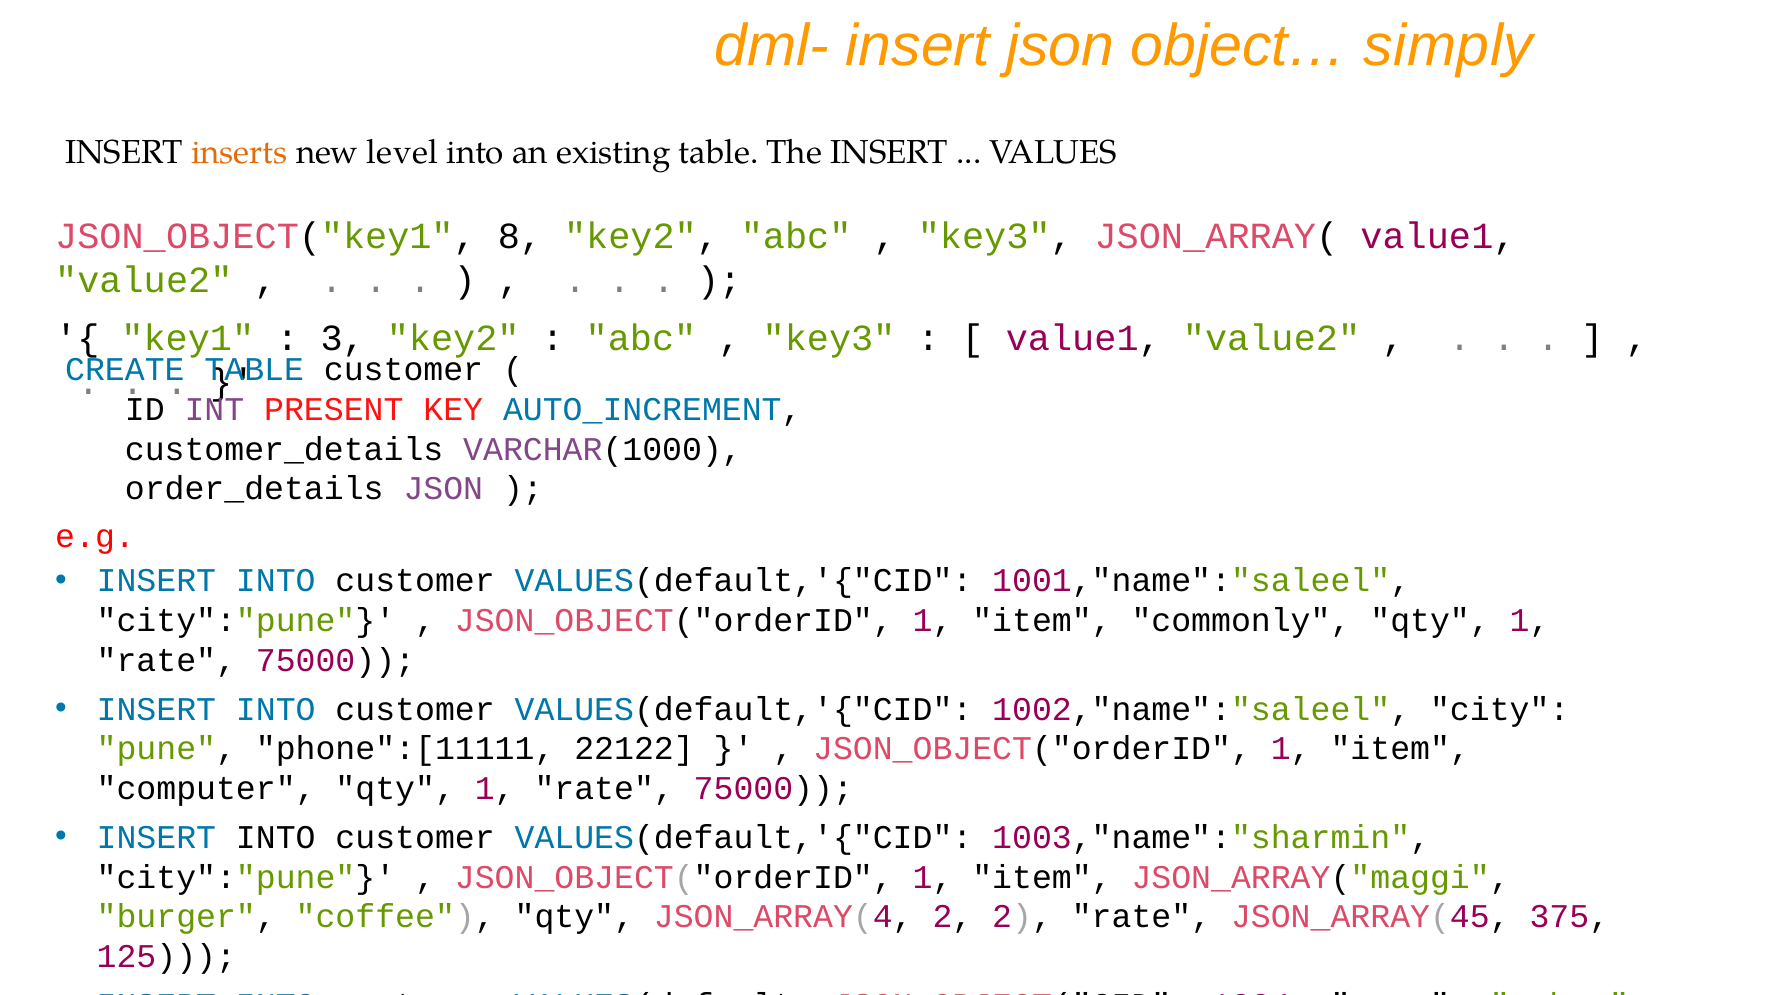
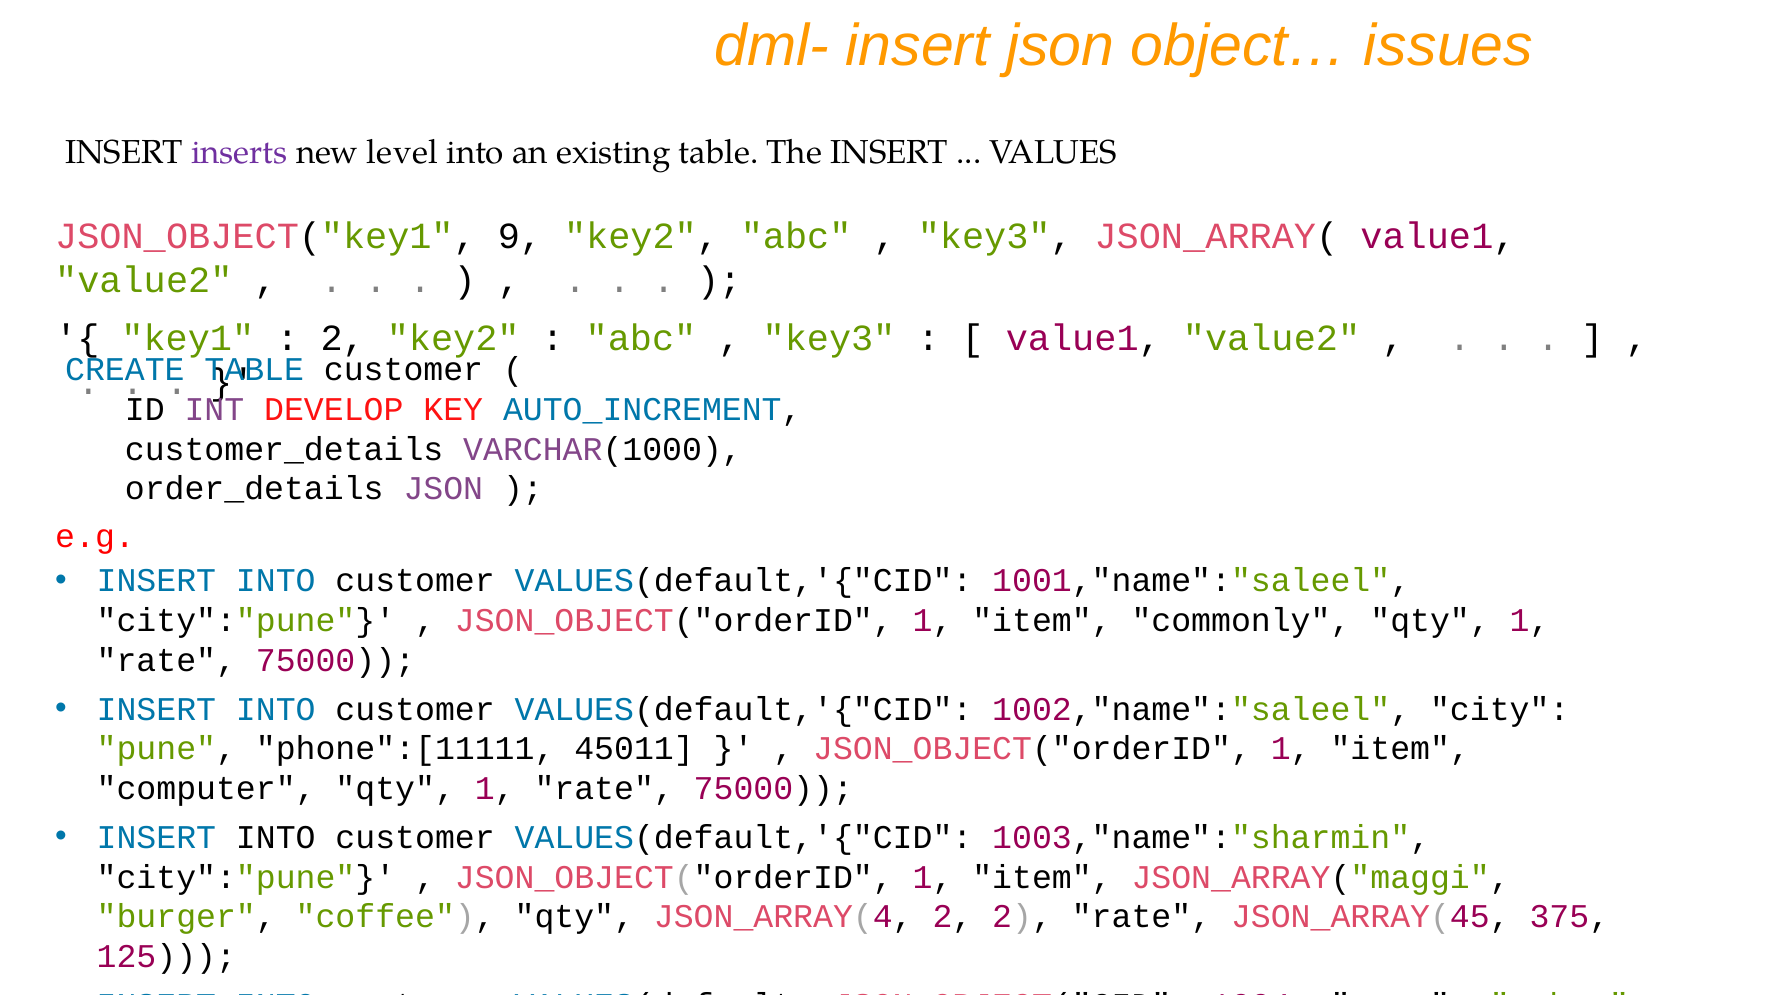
simply: simply -> issues (1448, 46)
inserts colour: orange -> purple (239, 153)
8: 8 -> 9 (520, 236)
3: 3 -> 2 (343, 338)
PRESENT: PRESENT -> DEVELOP (334, 409)
22122: 22122 -> 45011 (634, 749)
